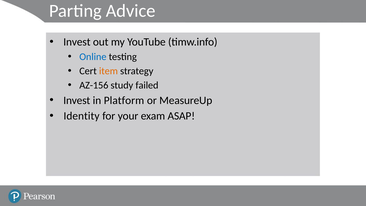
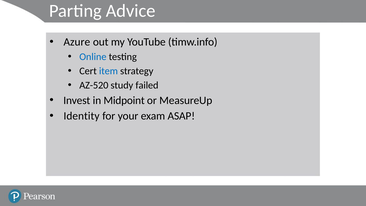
Invest: Invest -> Azure (77, 42)
item colour: orange -> blue (108, 71)
AZ-156: AZ-156 -> AZ-520 (94, 85)
Platform: Platform -> Midpoint (124, 100)
